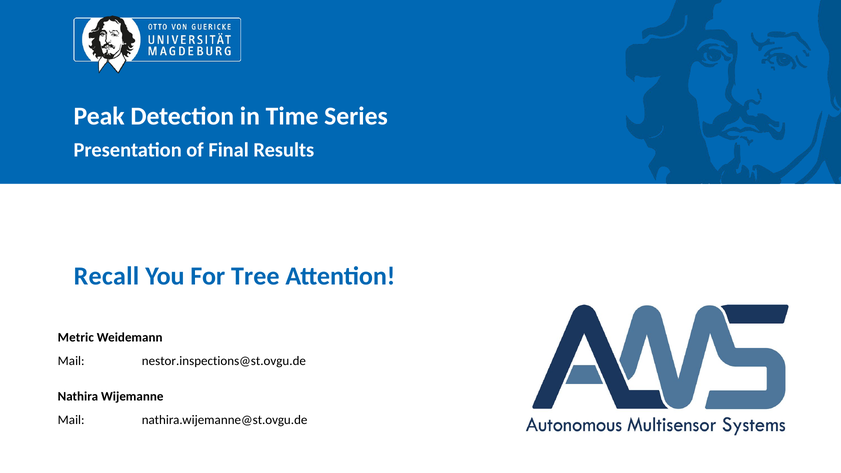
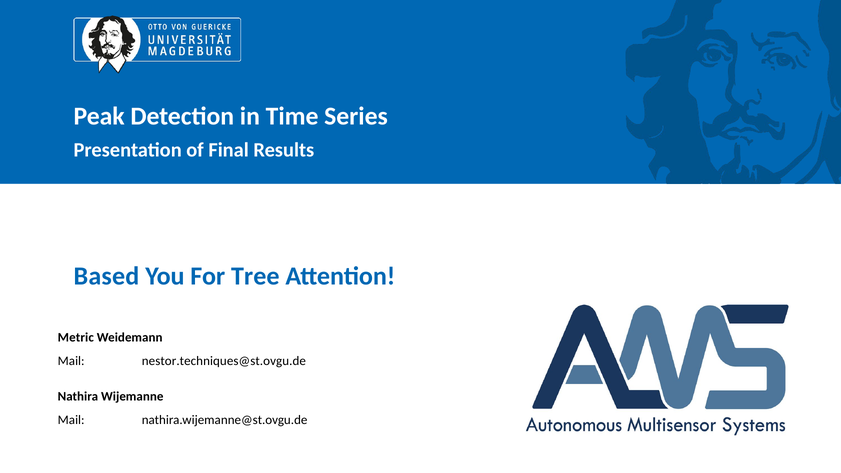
Recall: Recall -> Based (106, 276)
nestor.inspections@st.ovgu.de: nestor.inspections@st.ovgu.de -> nestor.techniques@st.ovgu.de (224, 361)
